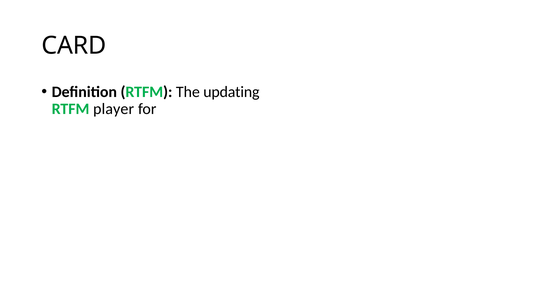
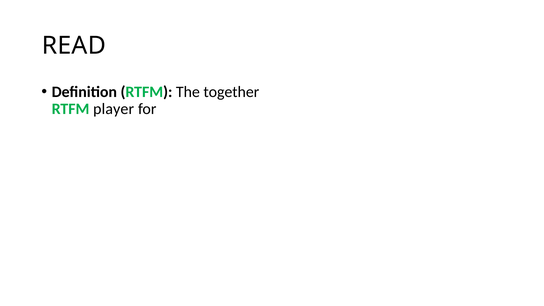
CARD: CARD -> READ (74, 46)
updating: updating -> together (231, 92)
